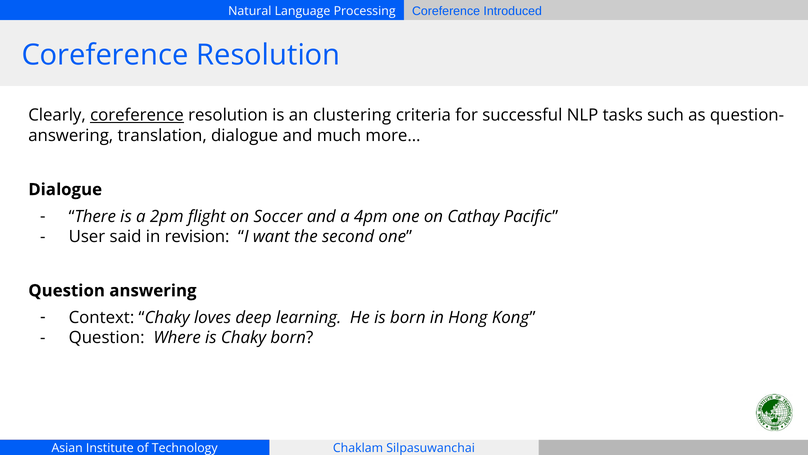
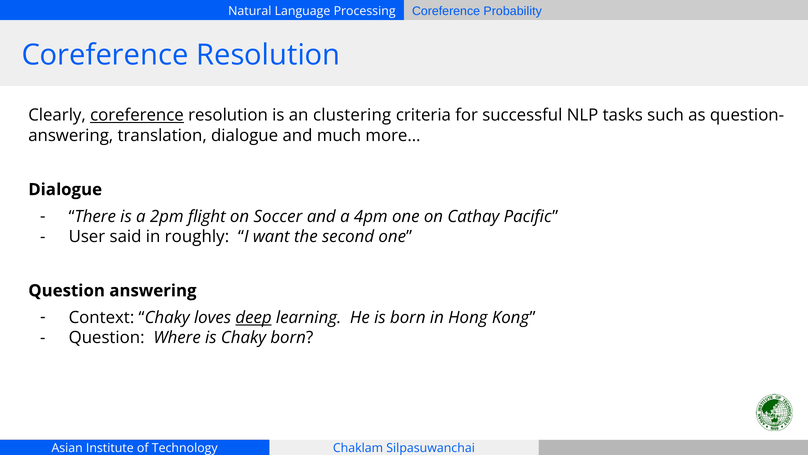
Introduced: Introduced -> Probability (513, 11)
revision: revision -> roughly (197, 237)
deep underline: none -> present (254, 317)
